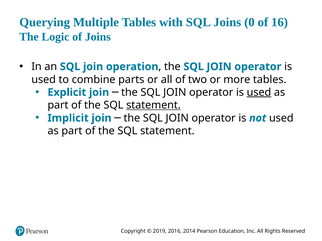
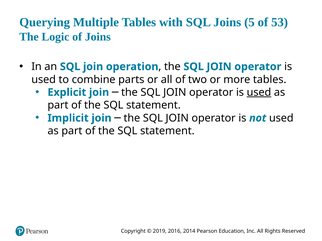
0: 0 -> 5 (249, 22)
16: 16 -> 53 (280, 22)
statement underline: present -> none (153, 105)
